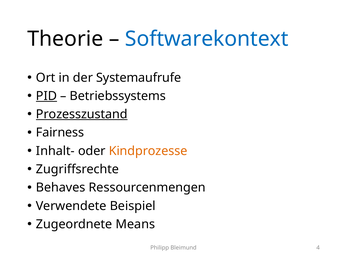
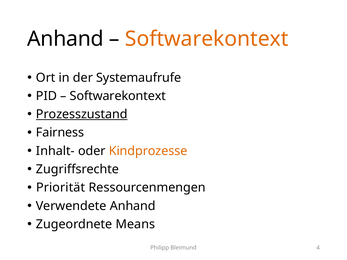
Theorie: Theorie -> Anhand (65, 39)
Softwarekontext colour: blue -> orange (207, 39)
PID underline: present -> none (46, 96)
Betriebssystems: Betriebssystems -> Softwarekontext (118, 96)
Behaves: Behaves -> Priorität (61, 188)
Verwendete Beispiel: Beispiel -> Anhand (133, 206)
